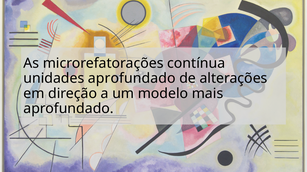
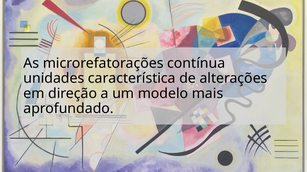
unidades aprofundado: aprofundado -> característica (132, 79)
